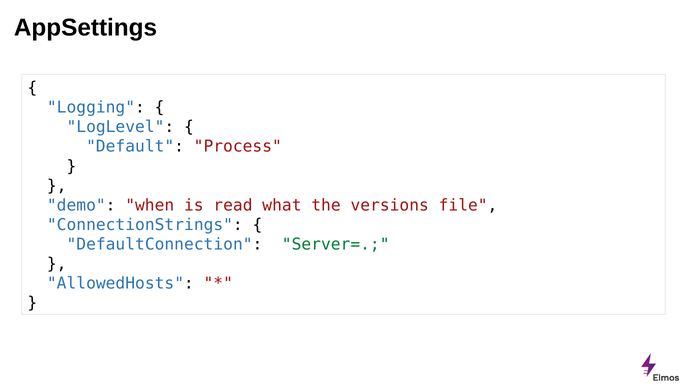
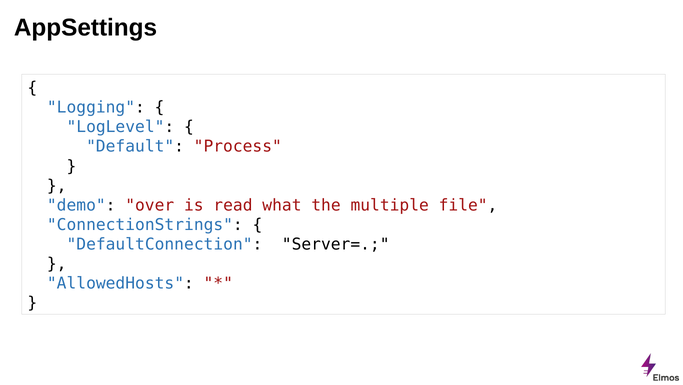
when: when -> over (150, 205)
versions: versions -> multiple (390, 205)
Server= colour: green -> black (336, 244)
